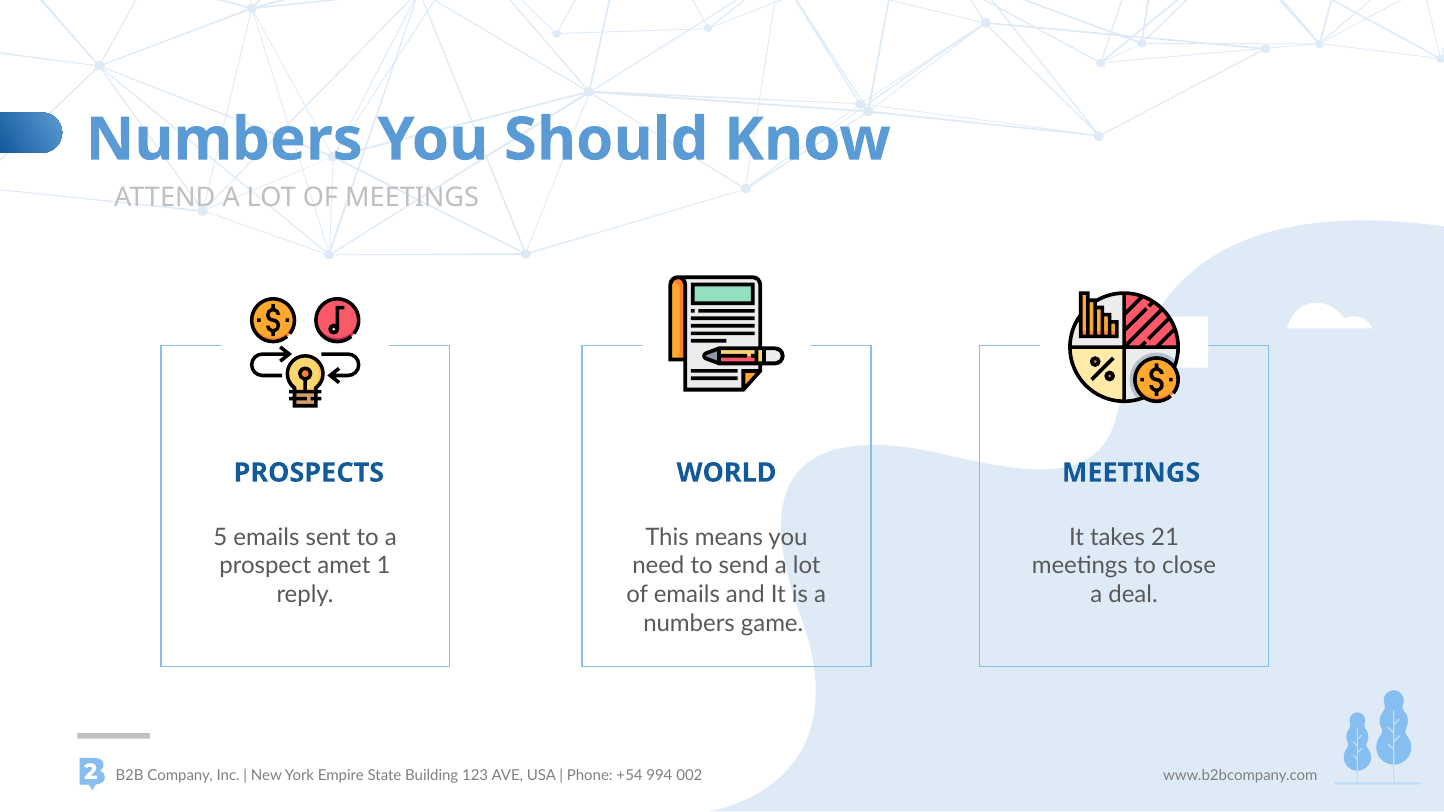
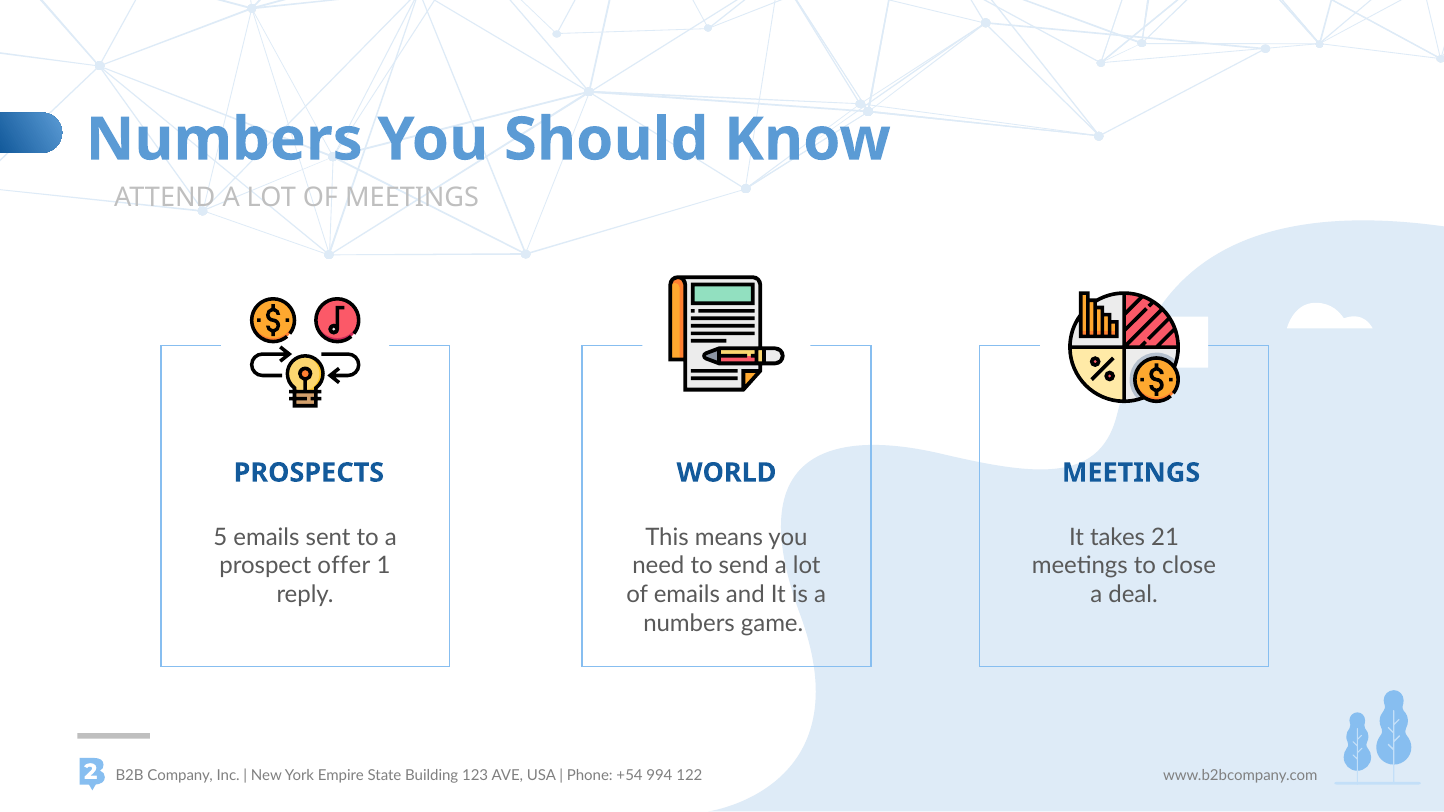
amet: amet -> offer (344, 566)
002: 002 -> 122 (689, 775)
